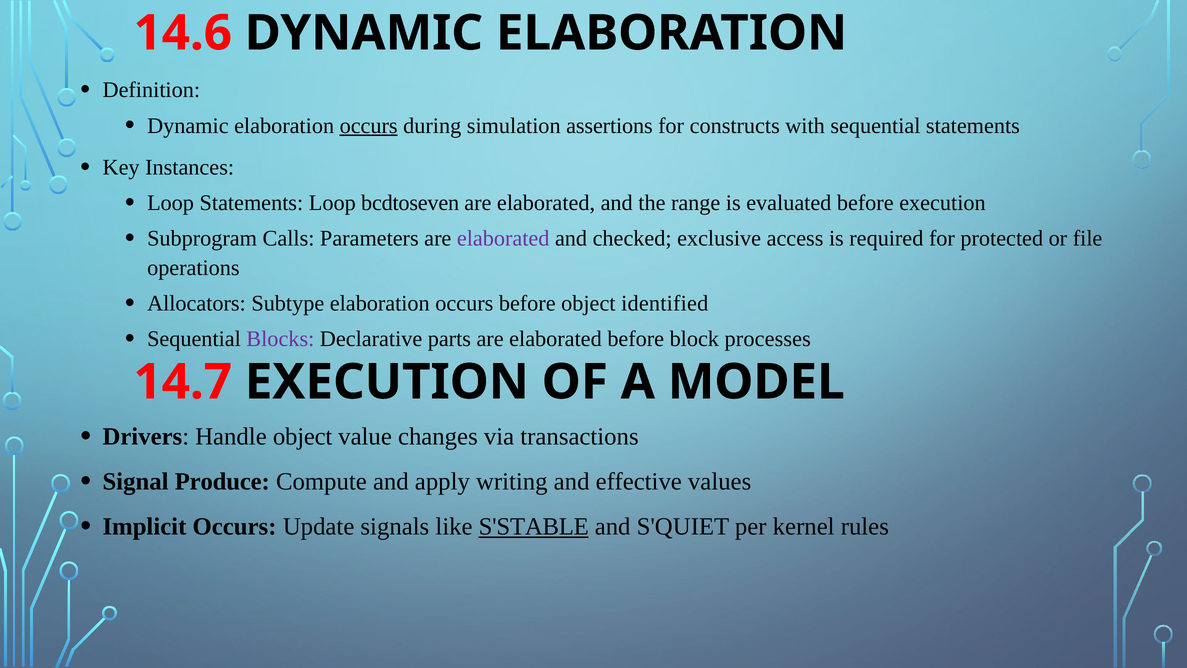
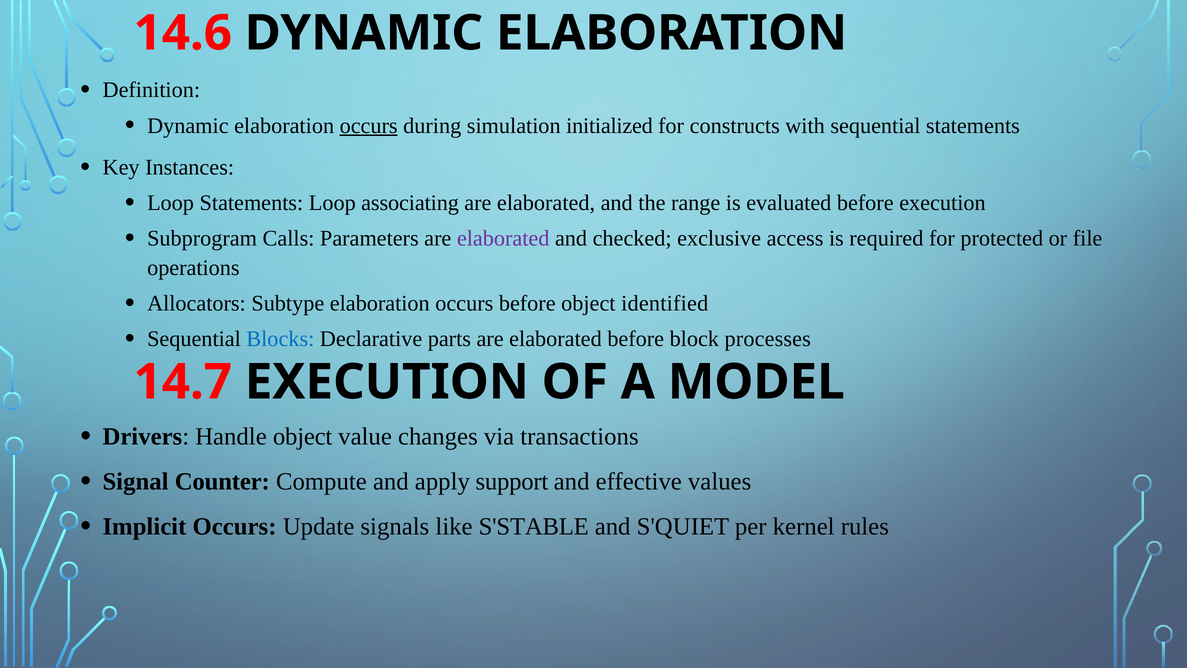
assertions: assertions -> initialized (610, 126)
bcdtoseven: bcdtoseven -> associating (410, 203)
Blocks colour: purple -> blue (280, 339)
Produce: Produce -> Counter (222, 481)
writing: writing -> support (512, 481)
S'STABLE underline: present -> none (534, 526)
